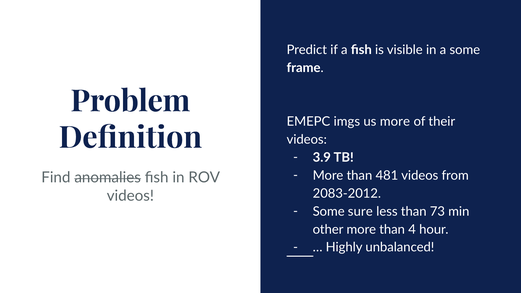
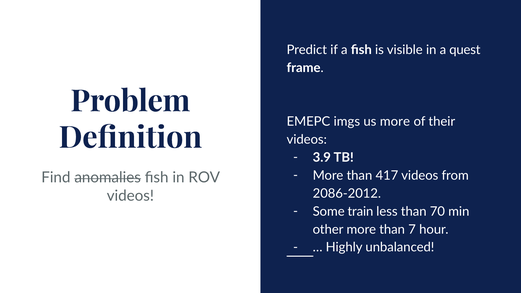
a some: some -> quest (465, 50)
481: 481 -> 417 (387, 176)
2083-2012: 2083-2012 -> 2086-2012 (347, 194)
sure: sure -> train (360, 211)
73: 73 -> 70 (437, 211)
4: 4 -> 7 (412, 229)
